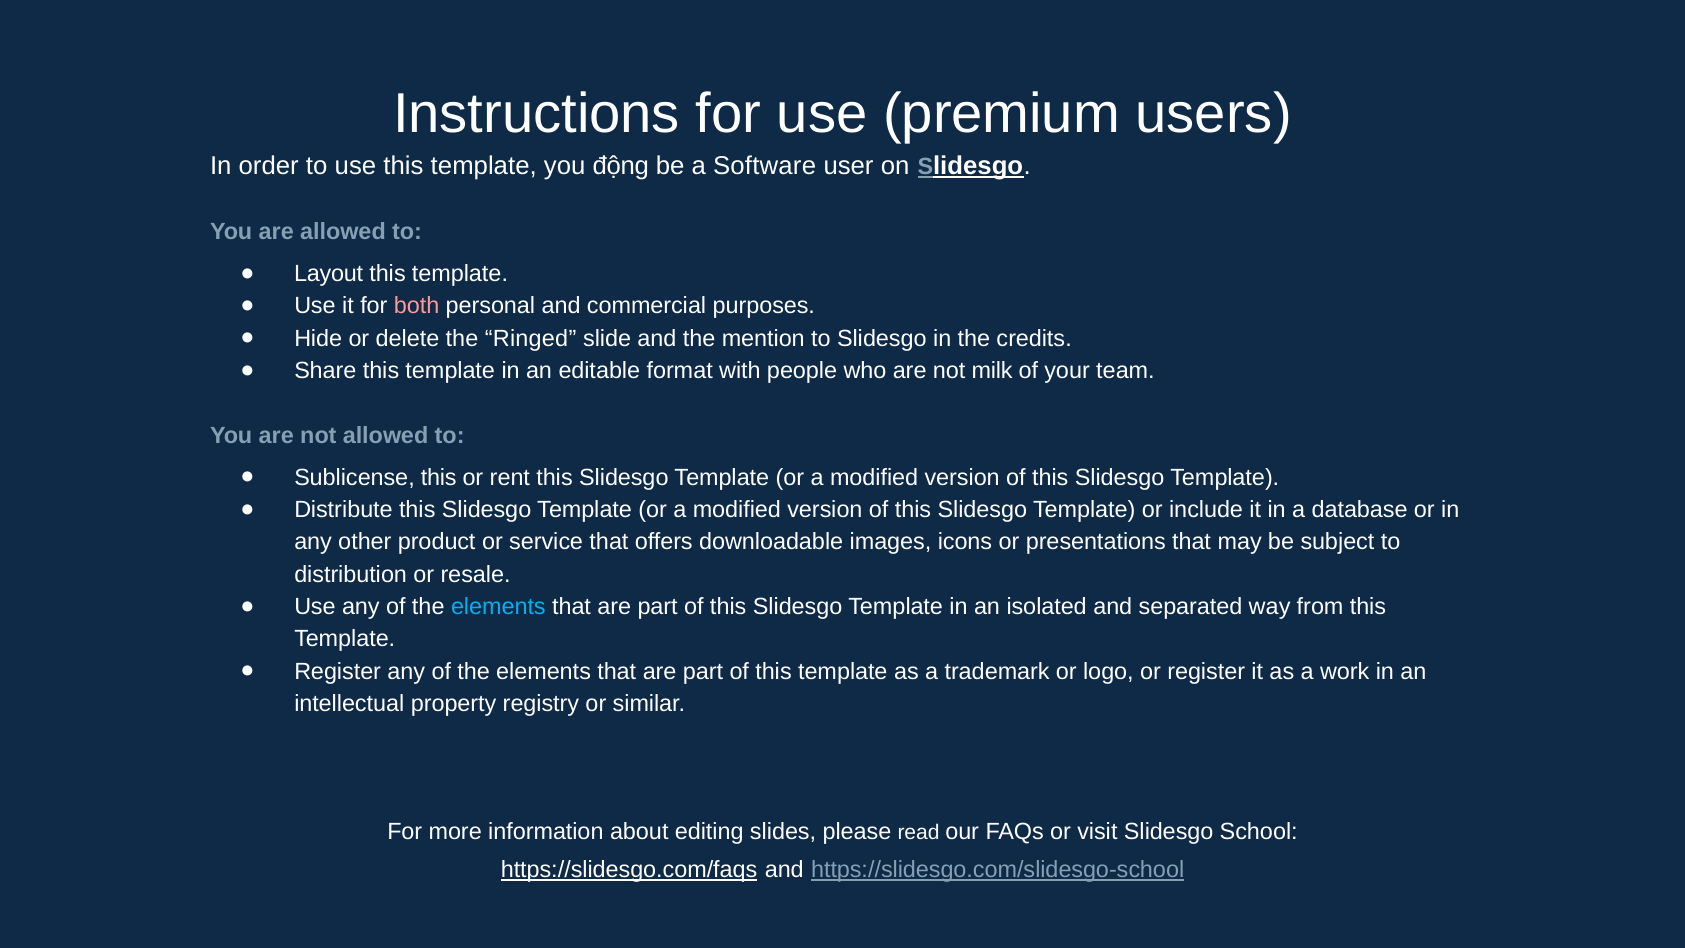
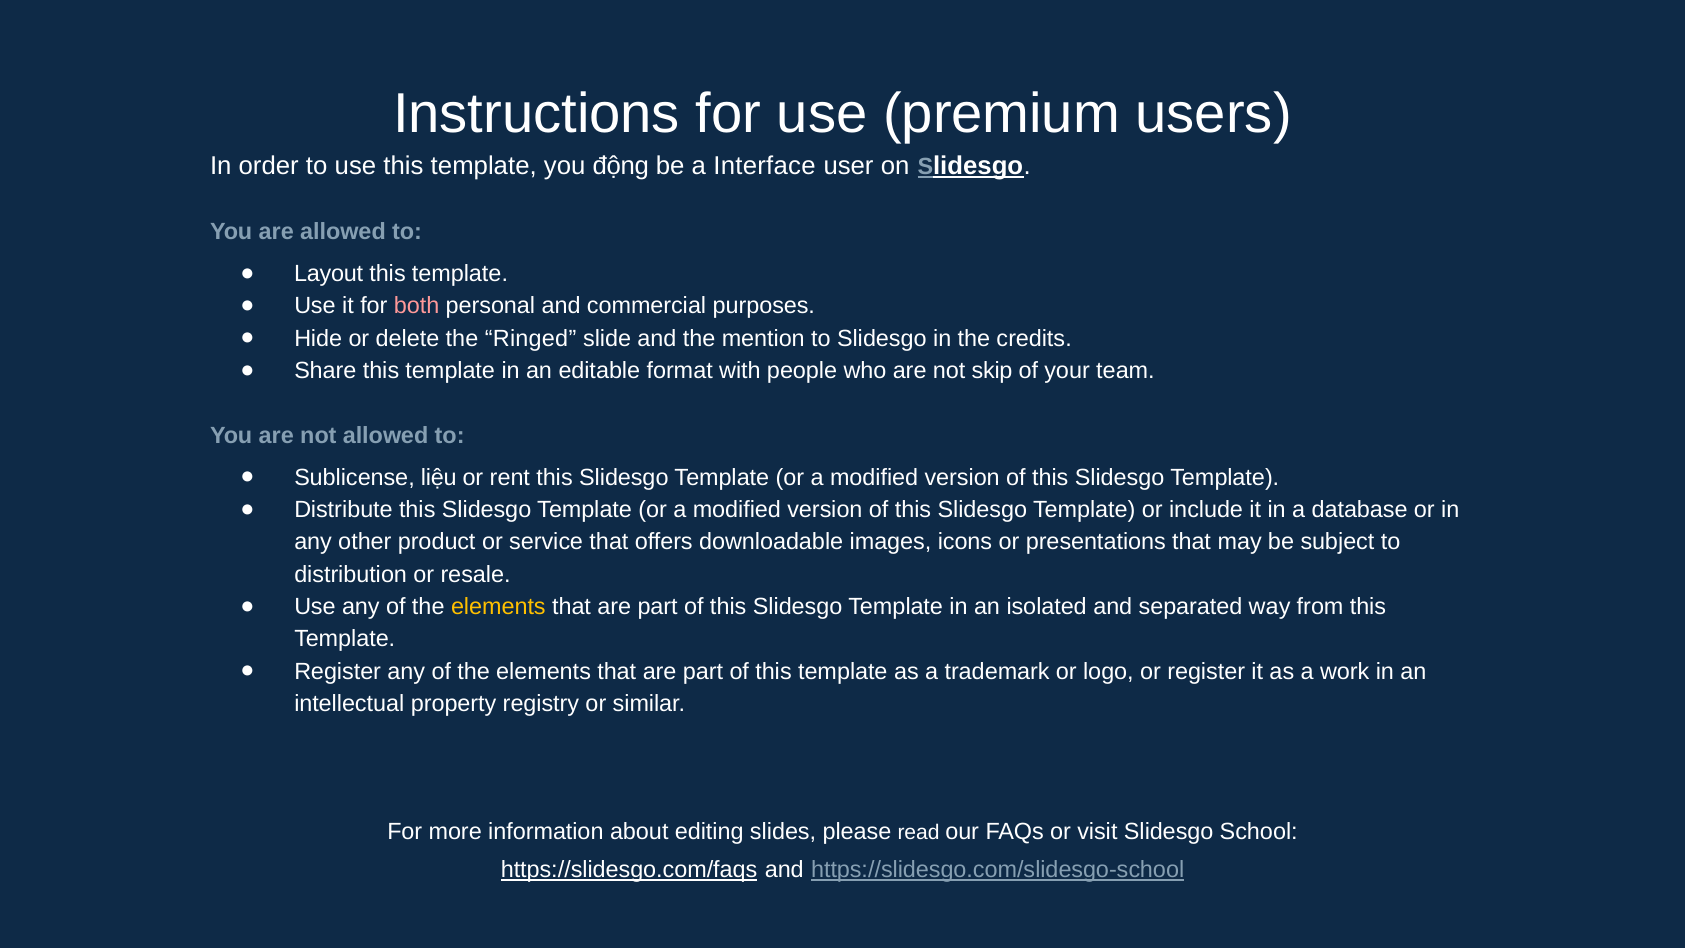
Software: Software -> Interface (765, 166)
milk: milk -> skip (992, 371)
Sublicense this: this -> liệu (439, 477)
elements colour: light blue -> yellow (498, 607)
